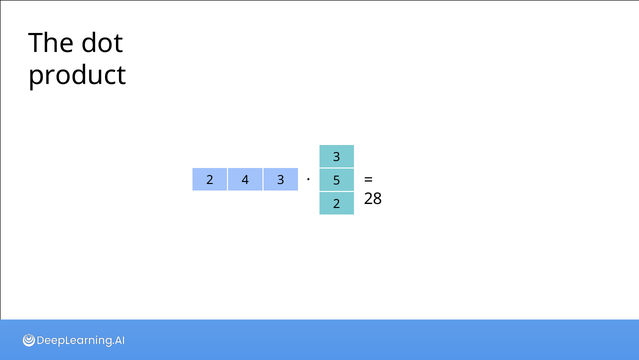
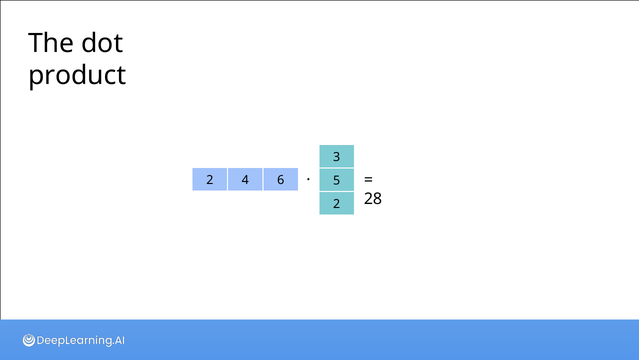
4 3: 3 -> 6 (281, 180)
